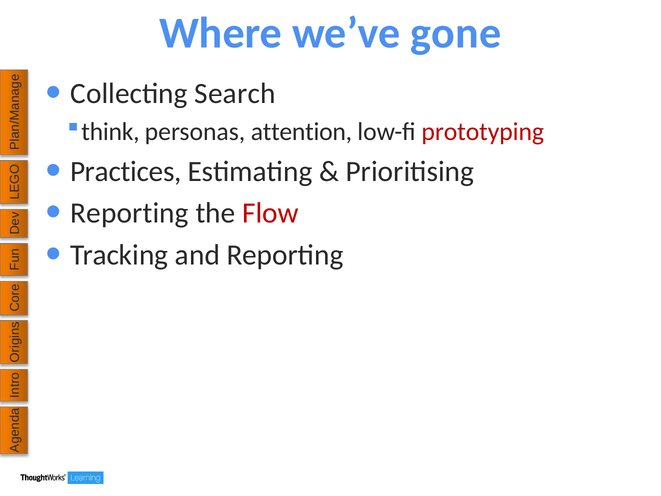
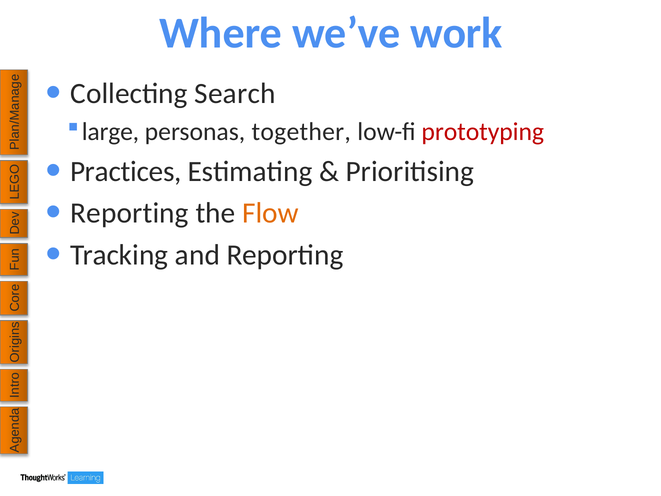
gone: gone -> work (456, 33)
think: think -> large (110, 132)
attention: attention -> together (301, 132)
Flow colour: red -> orange (270, 213)
